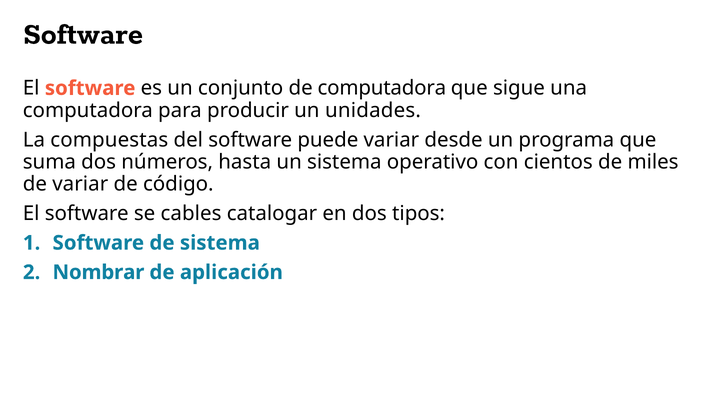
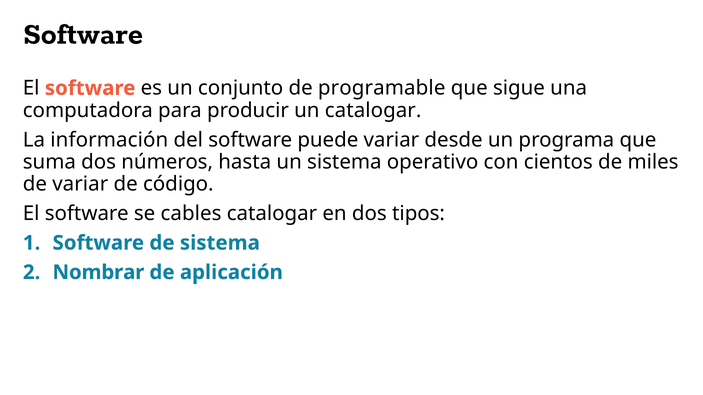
de computadora: computadora -> programable (382, 88)
un unidades: unidades -> catalogar (373, 110)
compuestas: compuestas -> información (109, 140)
